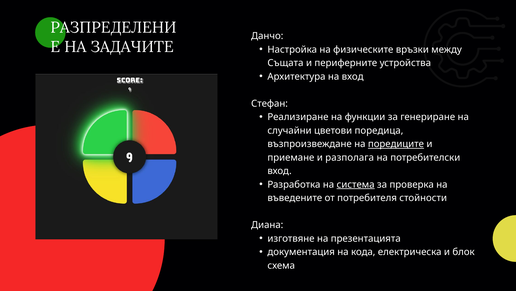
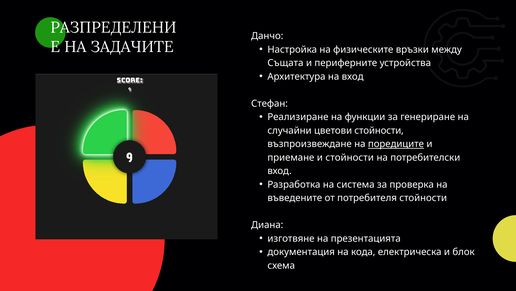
цветови поредица: поредица -> стойности (379, 130)
и разполага: разполага -> стойности (350, 157)
система underline: present -> none (356, 184)
